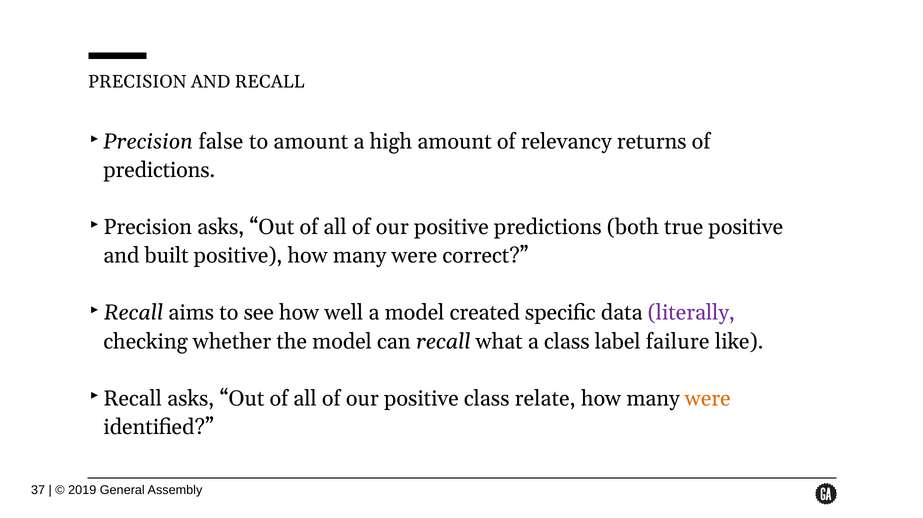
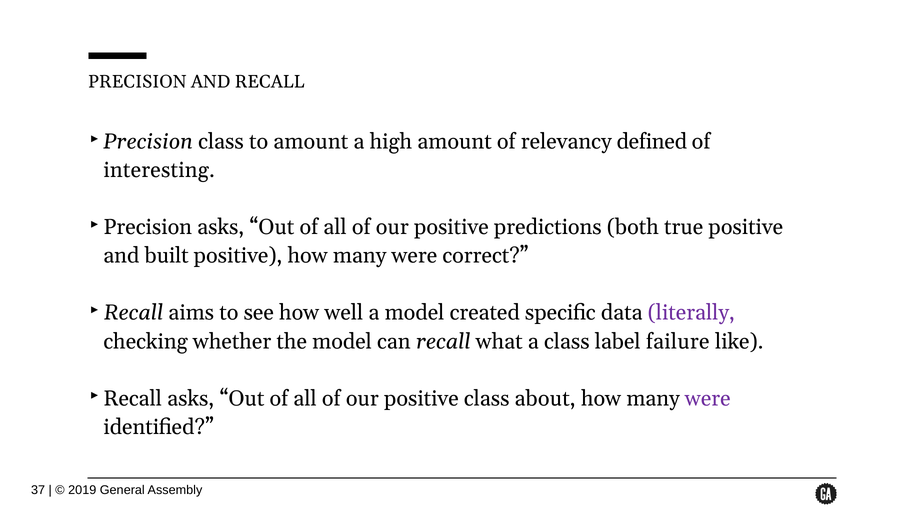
Precision false: false -> class (221, 142)
returns: returns -> defined (652, 142)
predictions: predictions -> interesting (159, 170)
relate: relate -> about (545, 399)
were colour: orange -> purple (708, 399)
